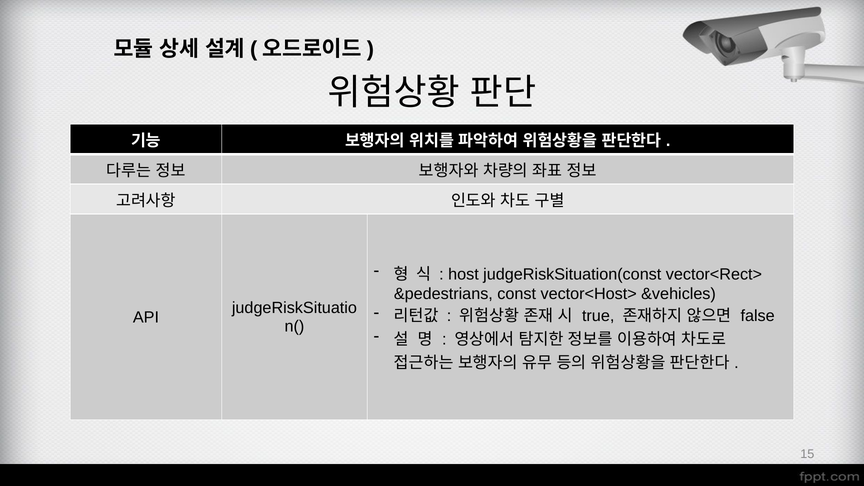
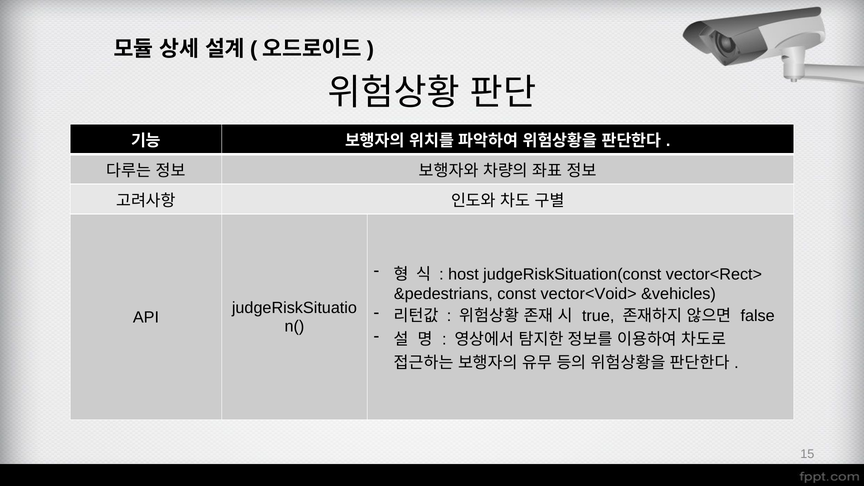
vector<Host>: vector<Host> -> vector<Void> (589, 294)
